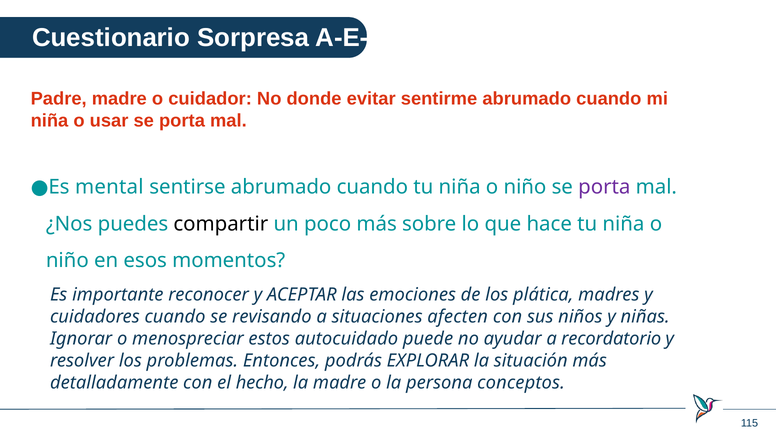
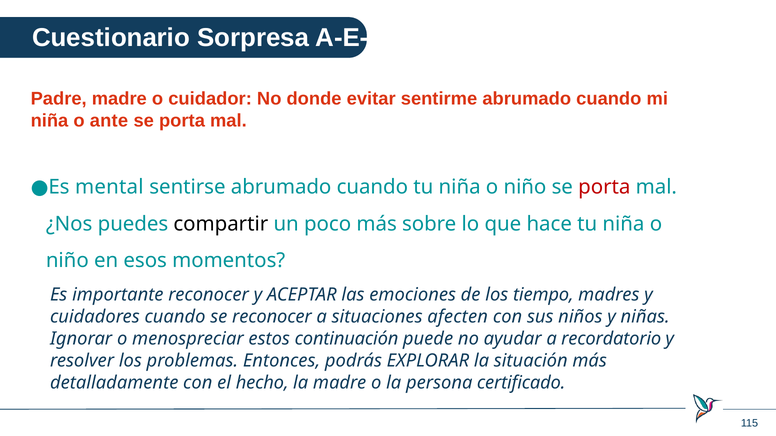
usar: usar -> ante (109, 121)
porta colour: purple -> red (604, 187)
plática: plática -> tiempo (543, 295)
se revisando: revisando -> reconocer (272, 317)
autocuidado: autocuidado -> continuación (347, 339)
conceptos: conceptos -> certificado (521, 383)
